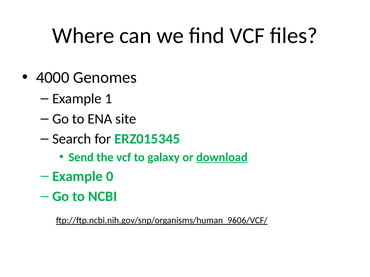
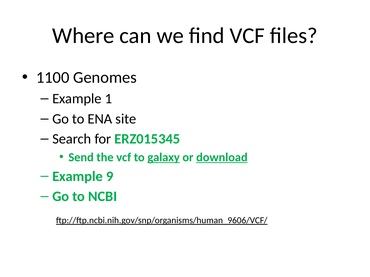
4000: 4000 -> 1100 (53, 78)
galaxy underline: none -> present (164, 158)
0: 0 -> 9 (110, 177)
